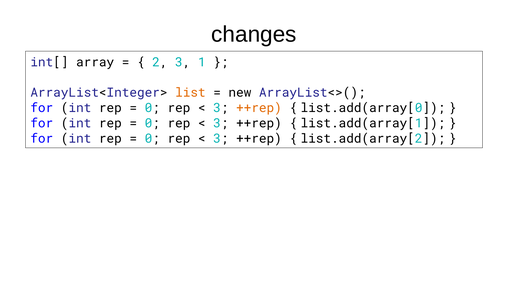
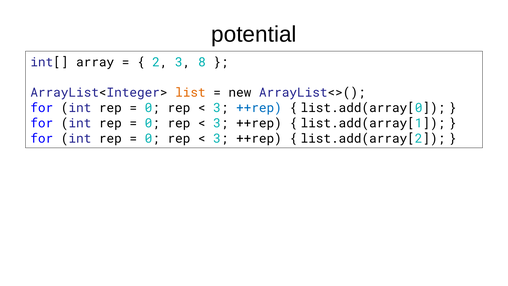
changes: changes -> potential (254, 34)
1: 1 -> 8 (202, 62)
++rep colour: orange -> blue (259, 108)
